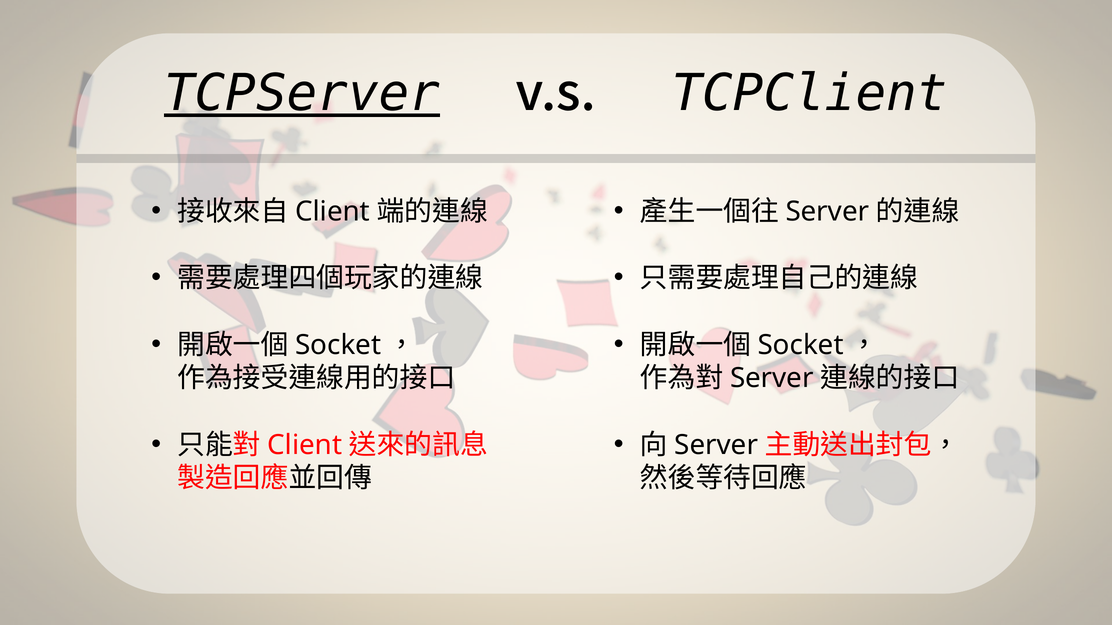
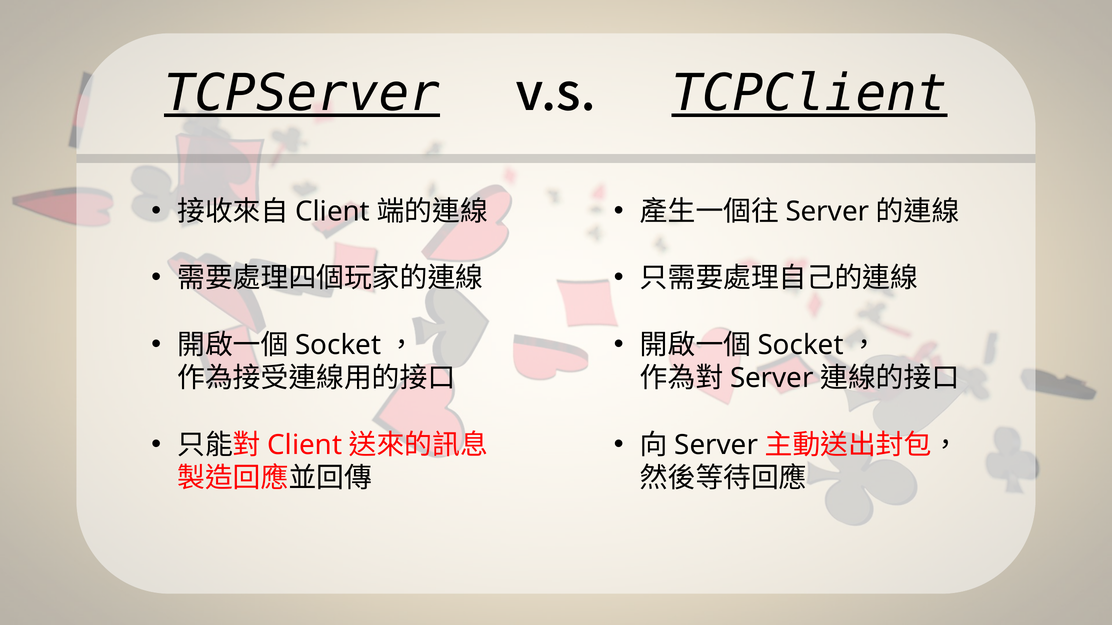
TCPClient underline: none -> present (810, 93)
